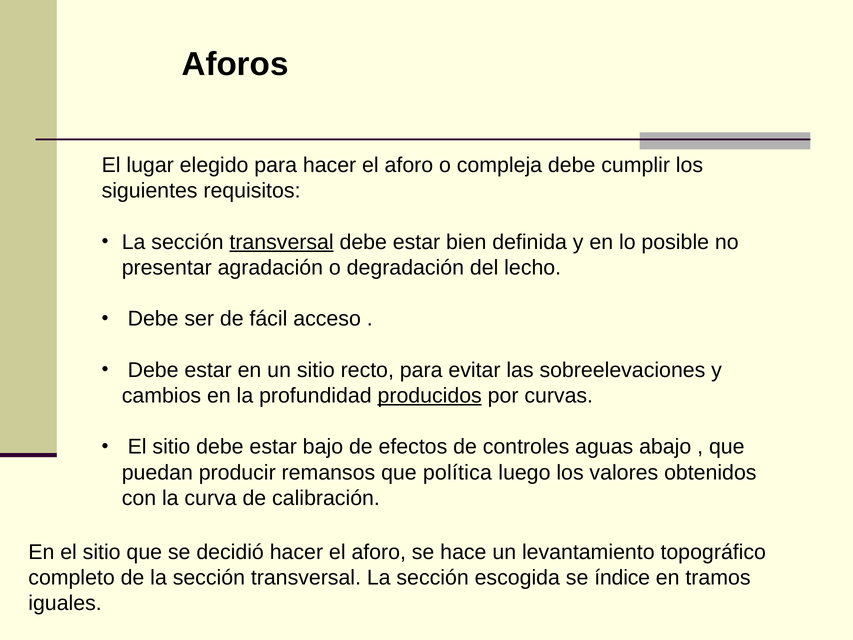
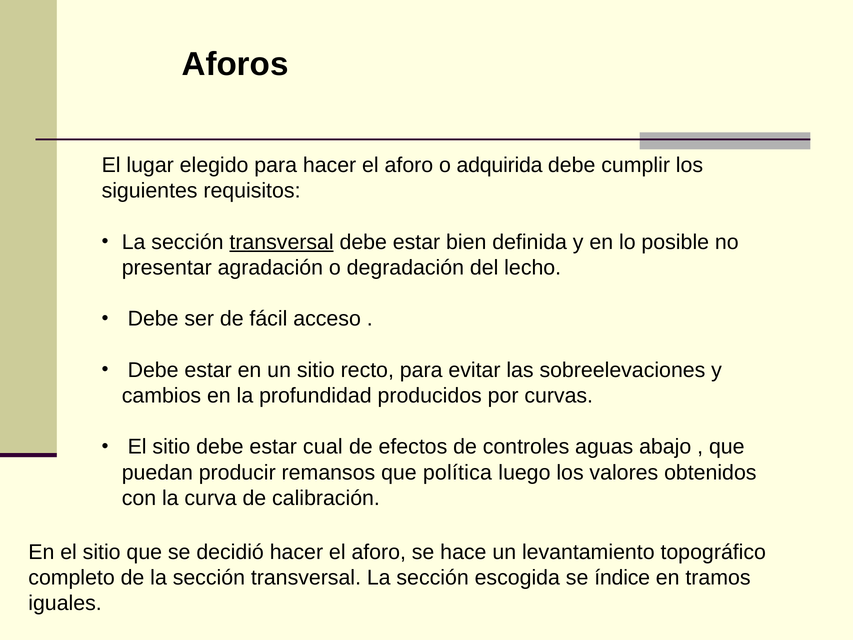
compleja: compleja -> adquirida (500, 165)
producidos underline: present -> none (430, 396)
bajo: bajo -> cual (323, 447)
